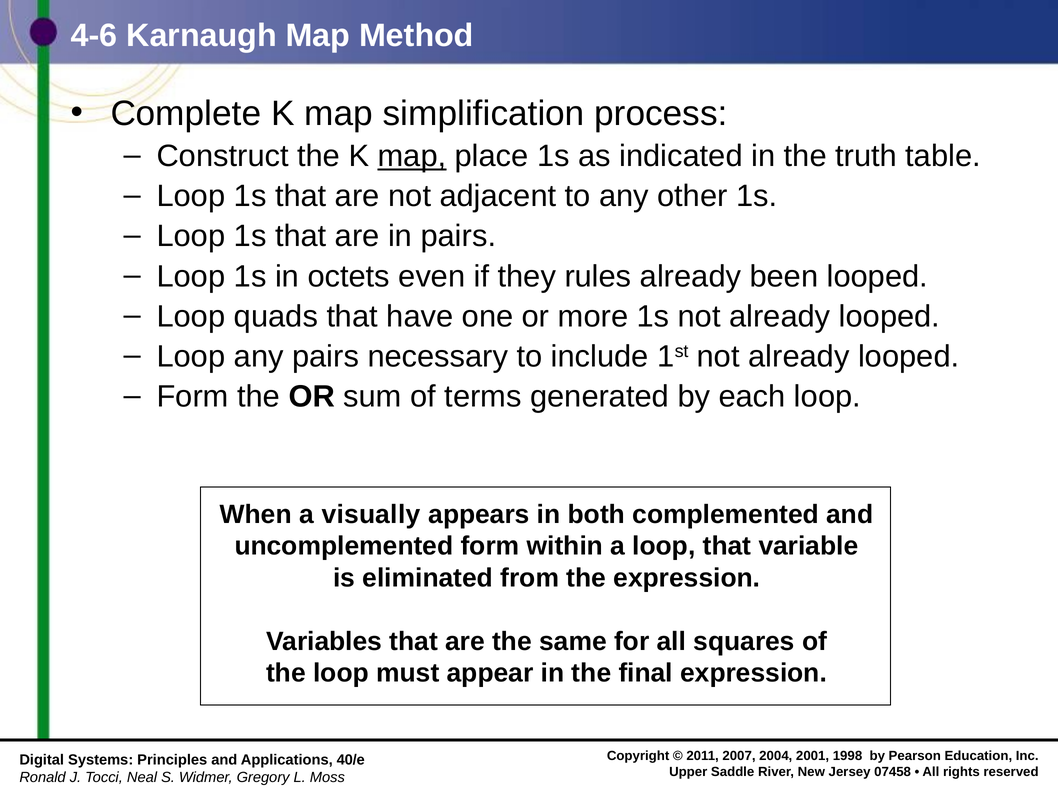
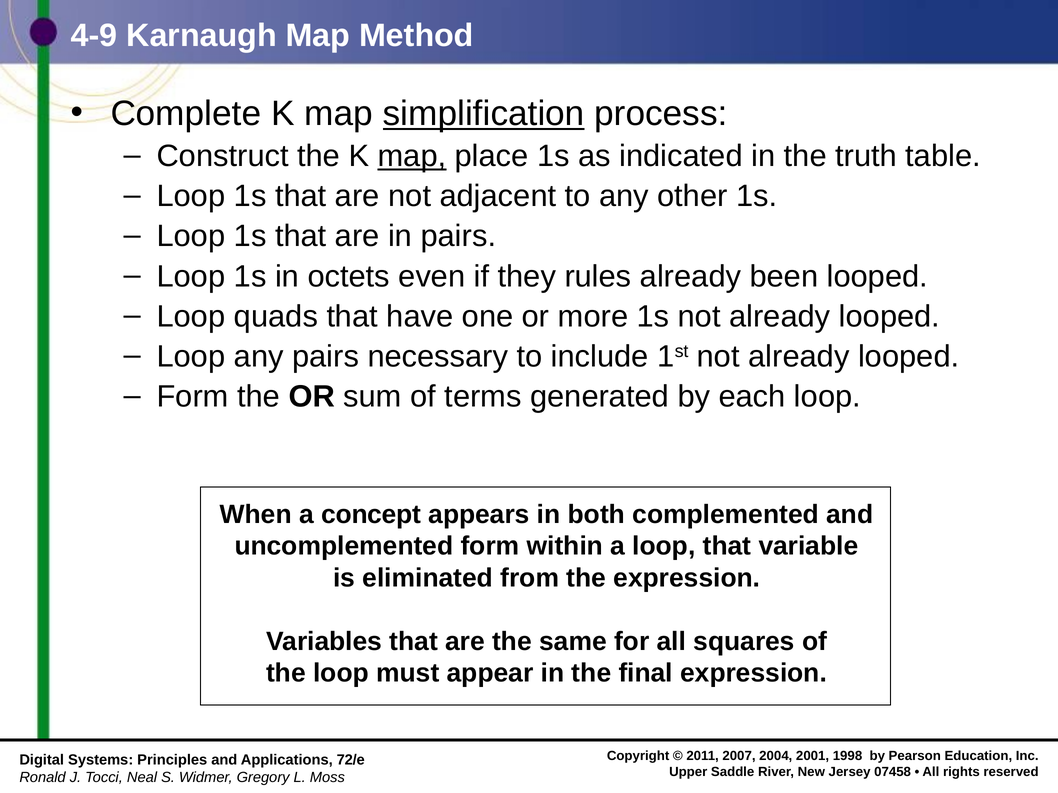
4-6: 4-6 -> 4-9 (94, 35)
simplification underline: none -> present (484, 114)
visually: visually -> concept (371, 515)
40/e: 40/e -> 72/e (351, 760)
